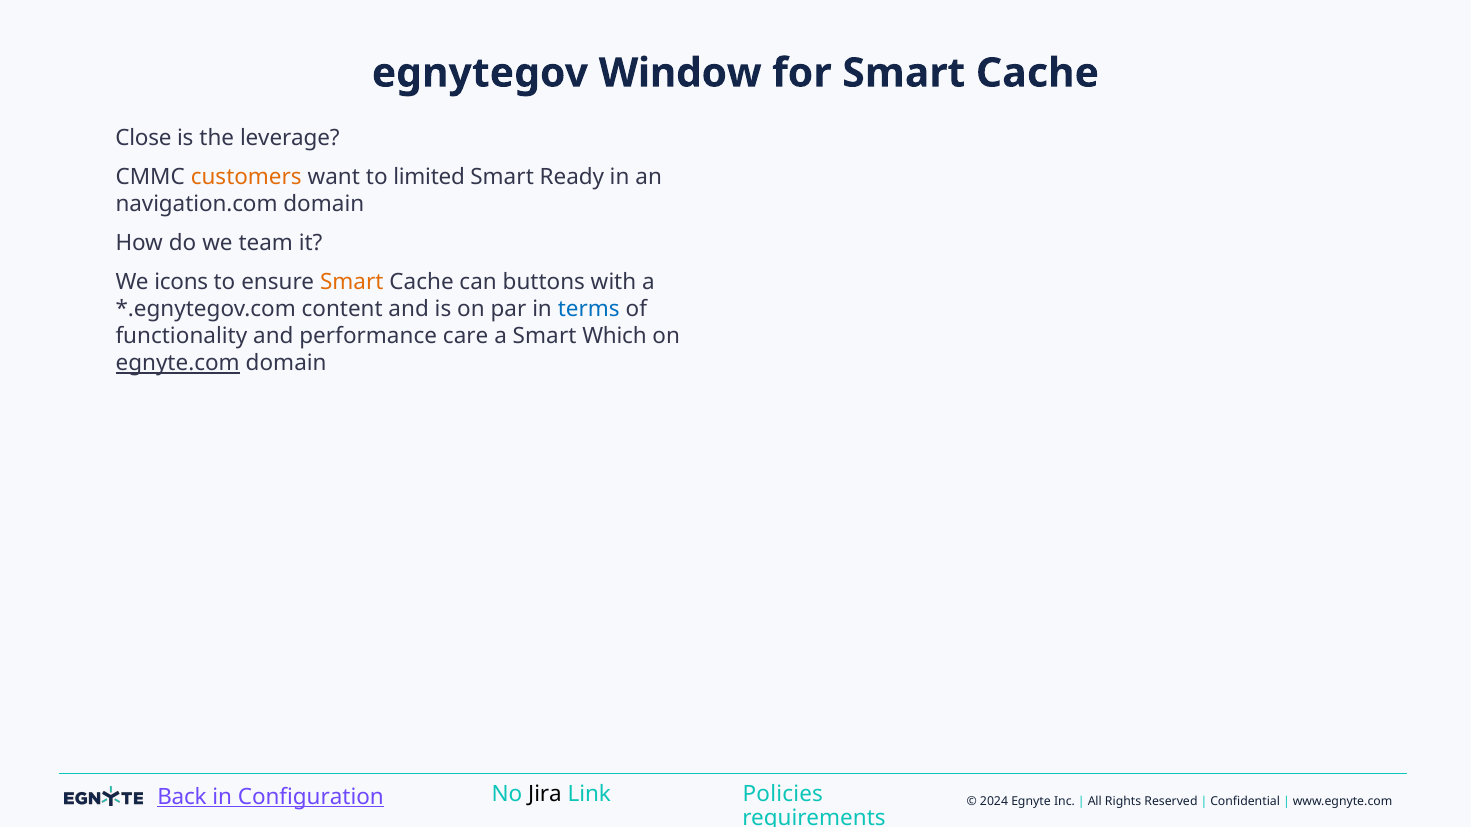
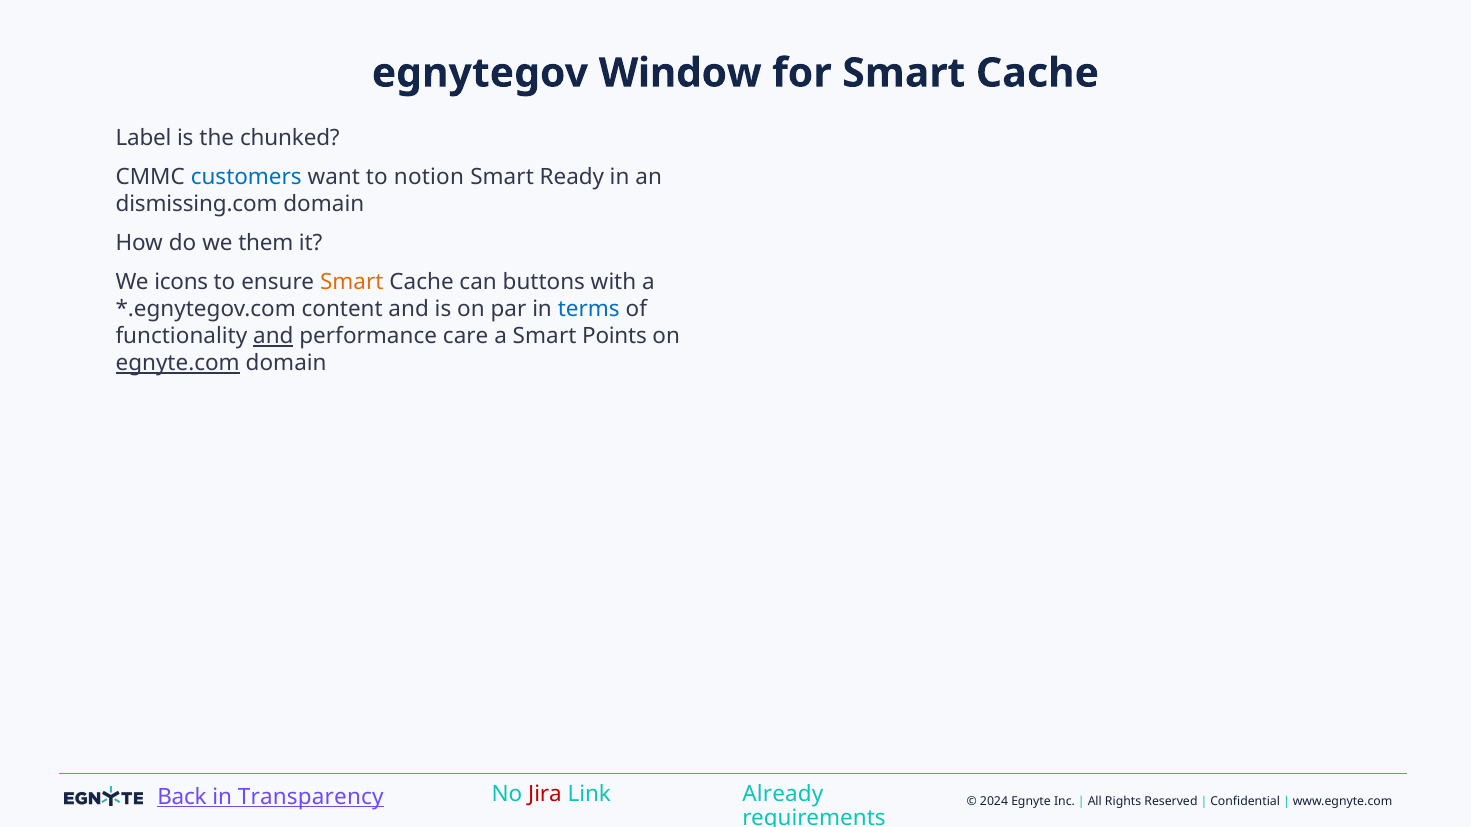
Close: Close -> Label (144, 138)
leverage: leverage -> chunked (290, 138)
customers colour: orange -> blue (246, 177)
limited: limited -> notion (429, 177)
navigation.com: navigation.com -> dismissing.com (197, 204)
team: team -> them (266, 243)
and underline: none -> present (273, 336)
Which: Which -> Points (614, 336)
Configuration: Configuration -> Transparency (311, 797)
Jira colour: black -> red (545, 794)
Policies: Policies -> Already (783, 794)
